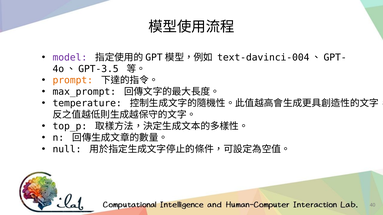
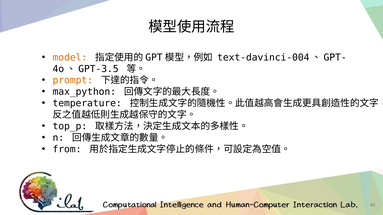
model colour: purple -> orange (70, 58)
max_prompt: max_prompt -> max_python (84, 92)
null: null -> from (67, 149)
